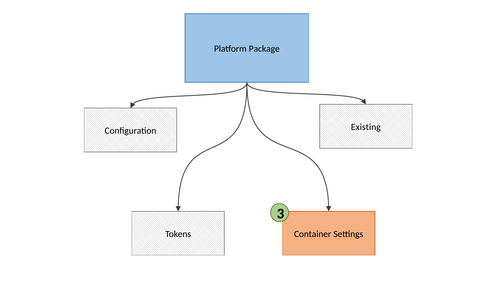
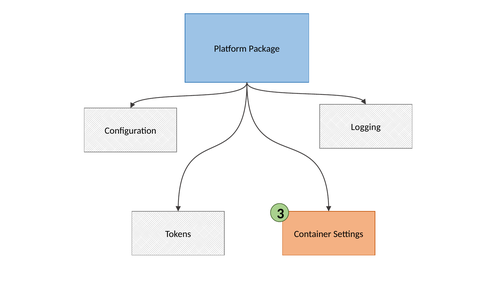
Existing: Existing -> Logging (366, 127)
